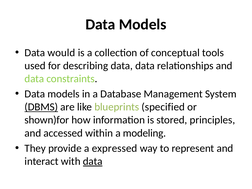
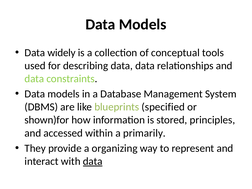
would: would -> widely (61, 53)
DBMS underline: present -> none (41, 107)
modeling: modeling -> primarily (144, 133)
expressed: expressed -> organizing (115, 148)
